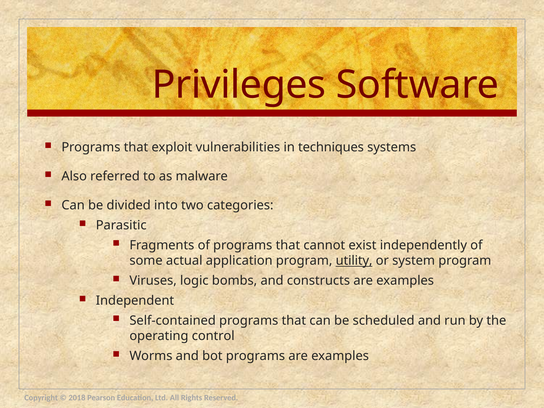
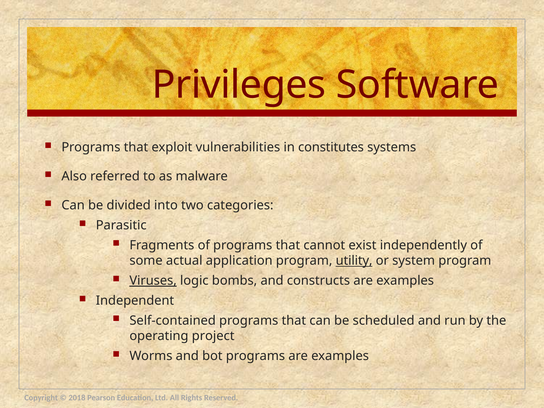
techniques: techniques -> constitutes (331, 147)
Viruses underline: none -> present (153, 281)
control: control -> project (213, 336)
